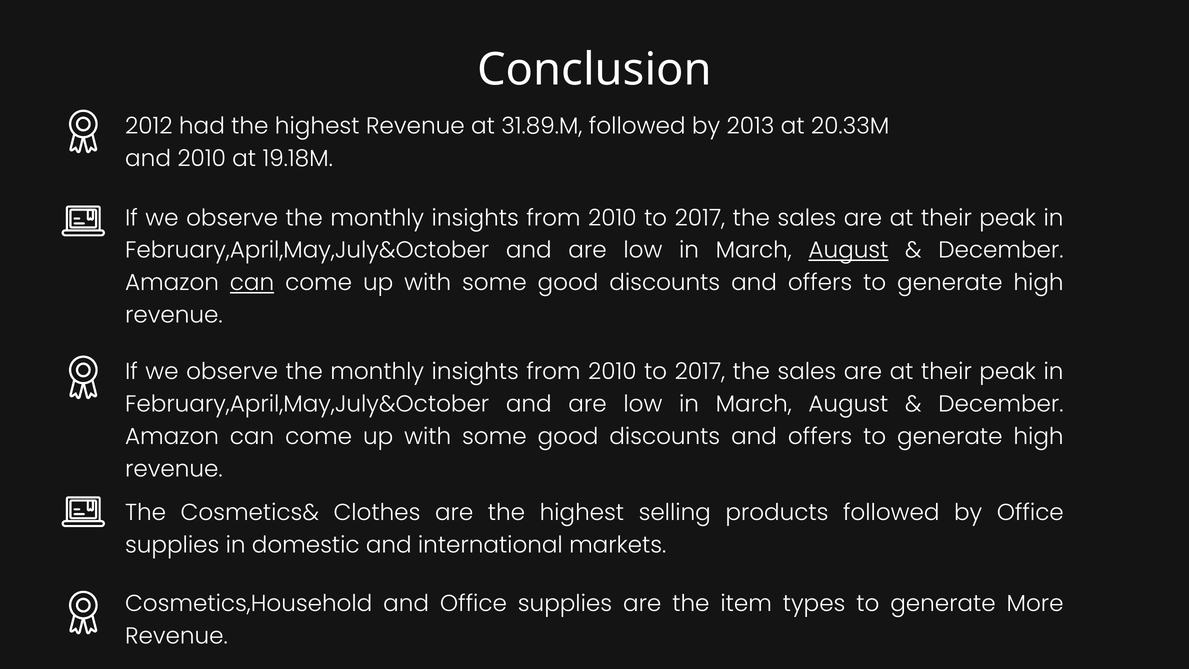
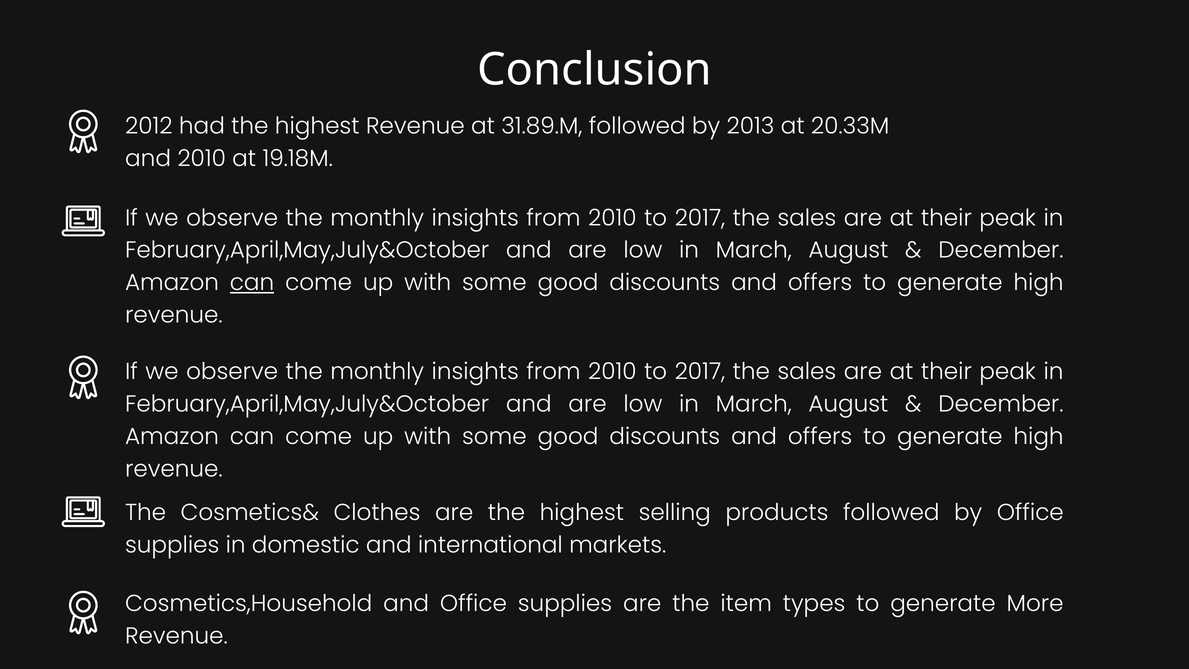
August underline: present -> none (848, 250)
